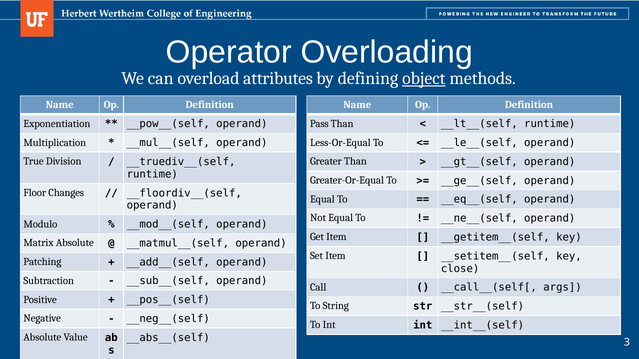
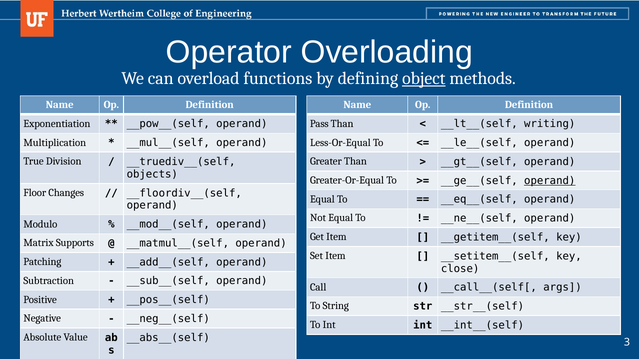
attributes: attributes -> functions (278, 79)
runtime: runtime -> writing (550, 124)
runtime: runtime -> objects (152, 174)
operand underline: none -> present (550, 181)
Matrix Absolute: Absolute -> Supports (75, 243)
